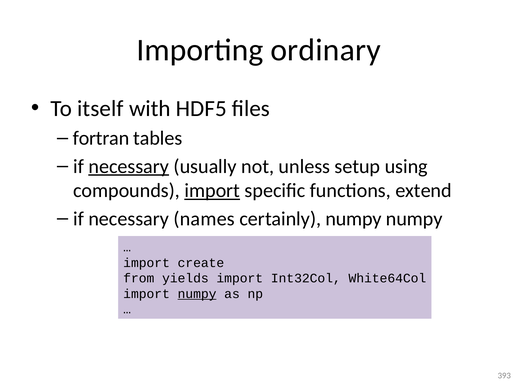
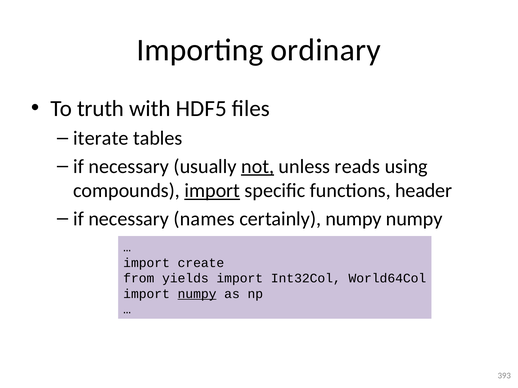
itself: itself -> truth (101, 109)
fortran: fortran -> iterate (101, 138)
necessary underline: present -> none (129, 167)
not underline: none -> present (258, 167)
setup: setup -> reads (357, 167)
extend: extend -> header (424, 191)
White64Col: White64Col -> World64Col (387, 279)
